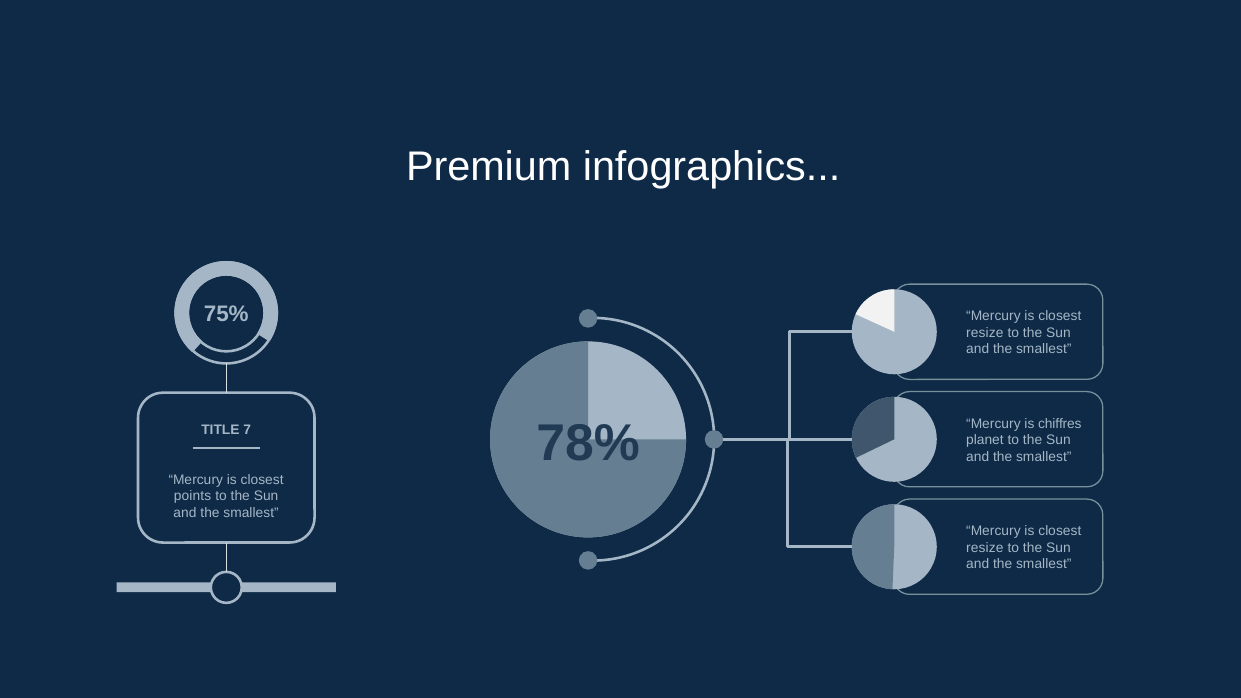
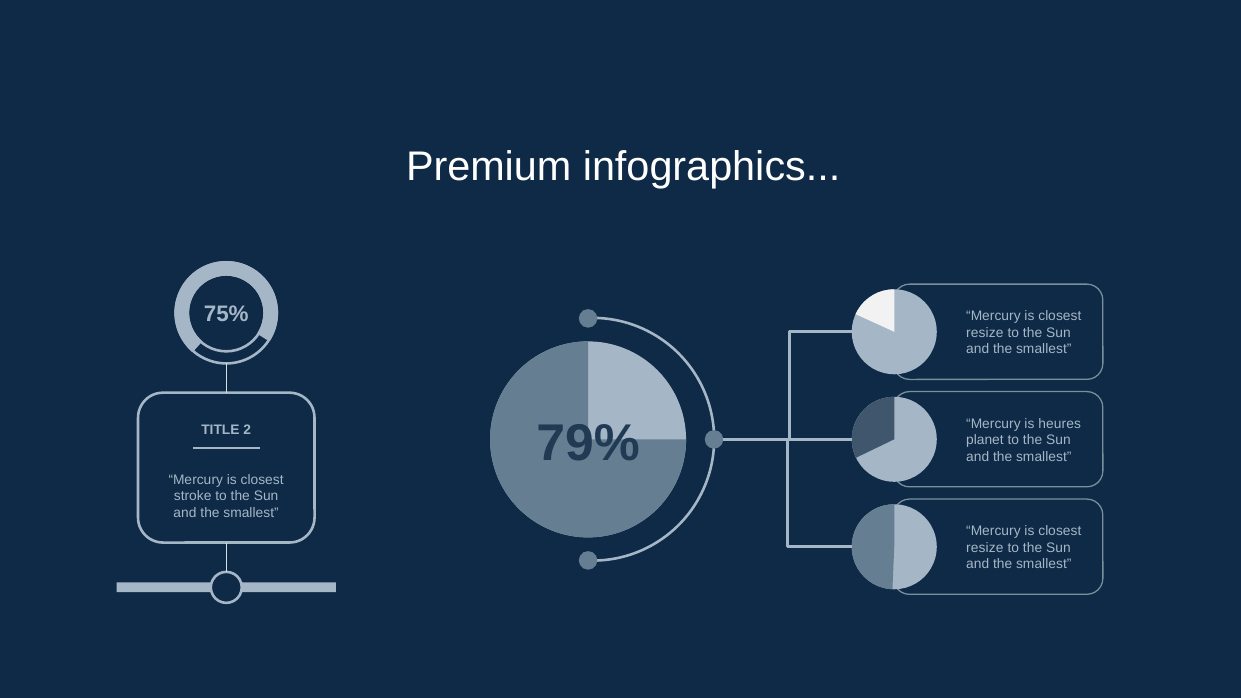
chiffres: chiffres -> heures (1060, 424)
78%: 78% -> 79% (588, 443)
7: 7 -> 2 (247, 430)
points: points -> stroke (193, 496)
